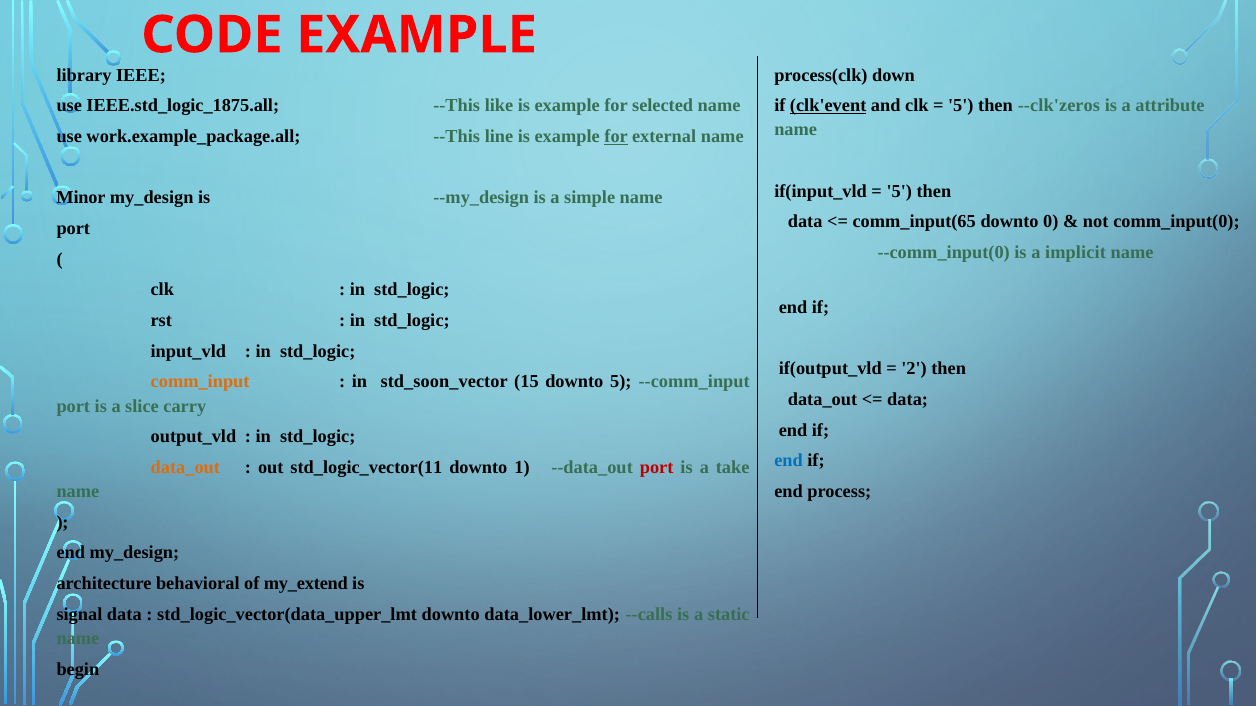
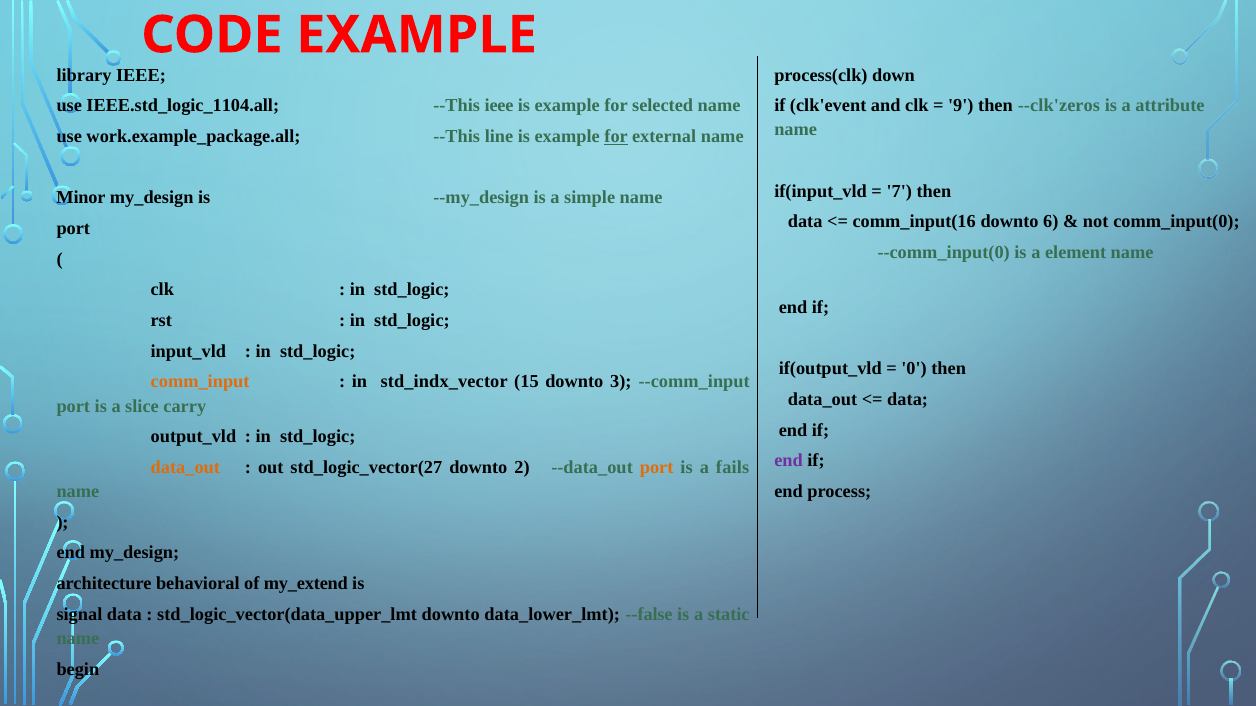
IEEE.std_logic_1875.all: IEEE.std_logic_1875.all -> IEEE.std_logic_1104.all (183, 106)
--This like: like -> ieee (499, 106)
clk'event underline: present -> none (828, 106)
5: 5 -> 9 (961, 106)
5: 5 -> 7 (899, 191)
comm_input(65: comm_input(65 -> comm_input(16 (914, 222)
0: 0 -> 6 (1051, 222)
implicit: implicit -> element (1076, 253)
2: 2 -> 0 (914, 369)
std_soon_vector: std_soon_vector -> std_indx_vector (444, 382)
downto 5: 5 -> 3 (621, 382)
end colour: blue -> purple (789, 461)
std_logic_vector(11: std_logic_vector(11 -> std_logic_vector(27 (366, 468)
1: 1 -> 2 (522, 468)
port colour: red -> orange (657, 468)
take: take -> fails (733, 468)
--calls: --calls -> --false (649, 615)
